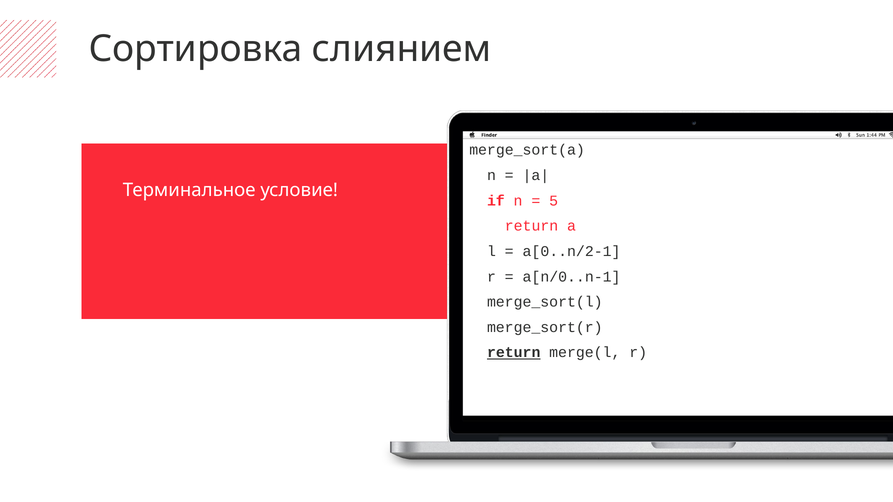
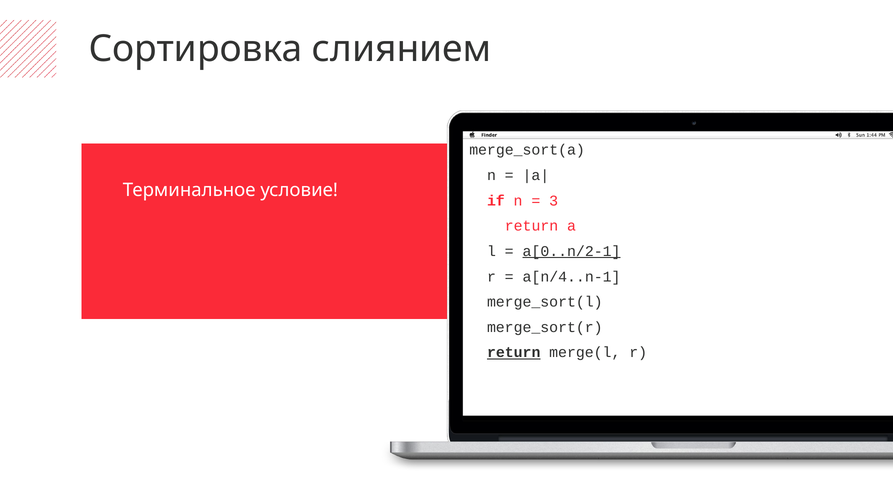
5: 5 -> 3 (554, 201)
a[0..n/2-1 underline: none -> present (572, 251)
a[n/0..n-1: a[n/0..n-1 -> a[n/4..n-1 (572, 277)
